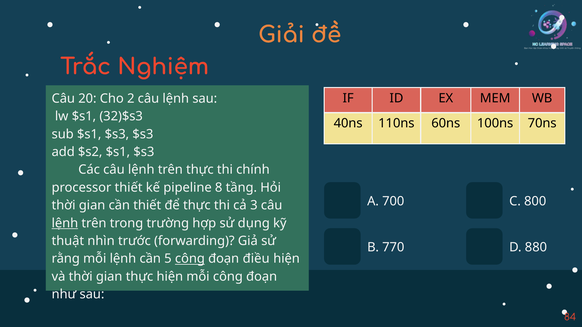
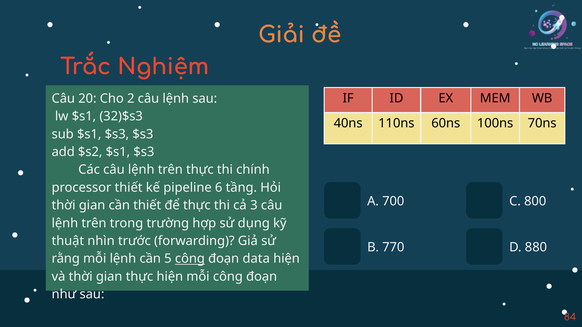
8: 8 -> 6 (219, 188)
lệnh underline: present -> none (65, 223)
điều: điều -> data (256, 259)
